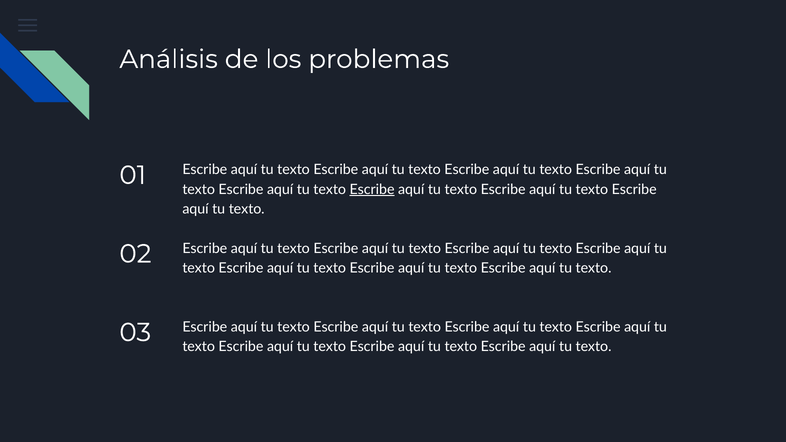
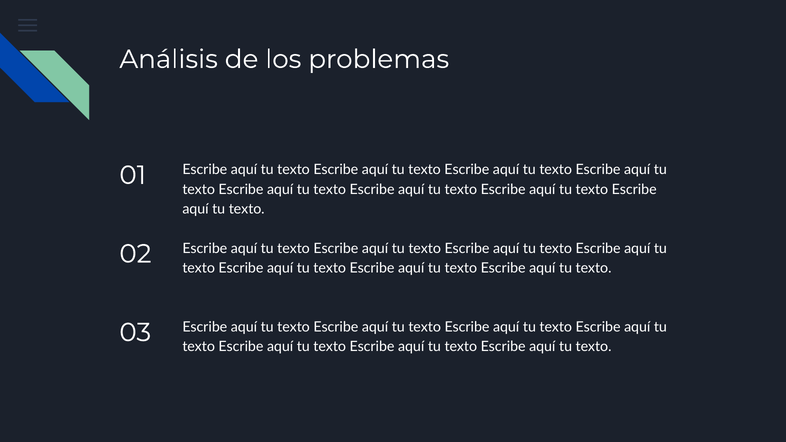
Escribe underline: present -> none (372, 189)
